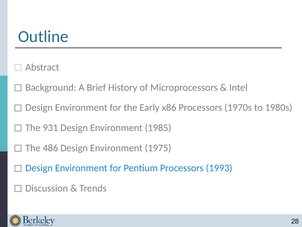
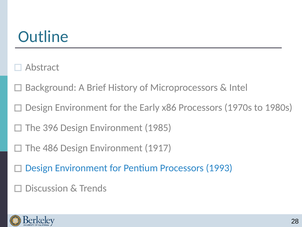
931: 931 -> 396 (50, 128)
1975: 1975 -> 1917 (158, 148)
